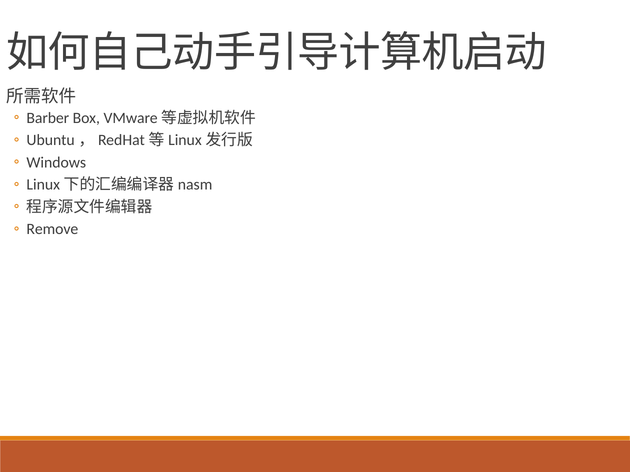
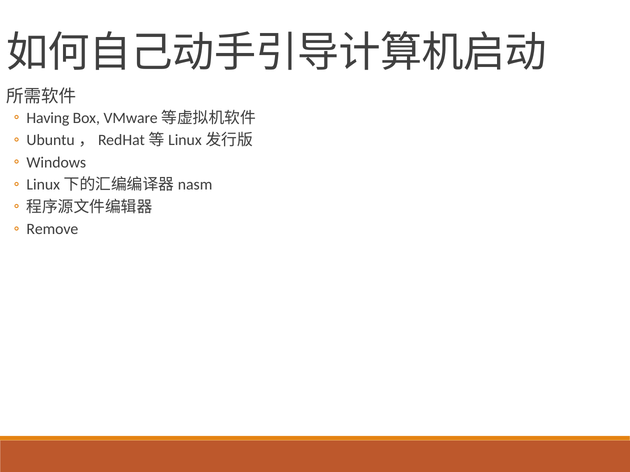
Barber: Barber -> Having (48, 118)
